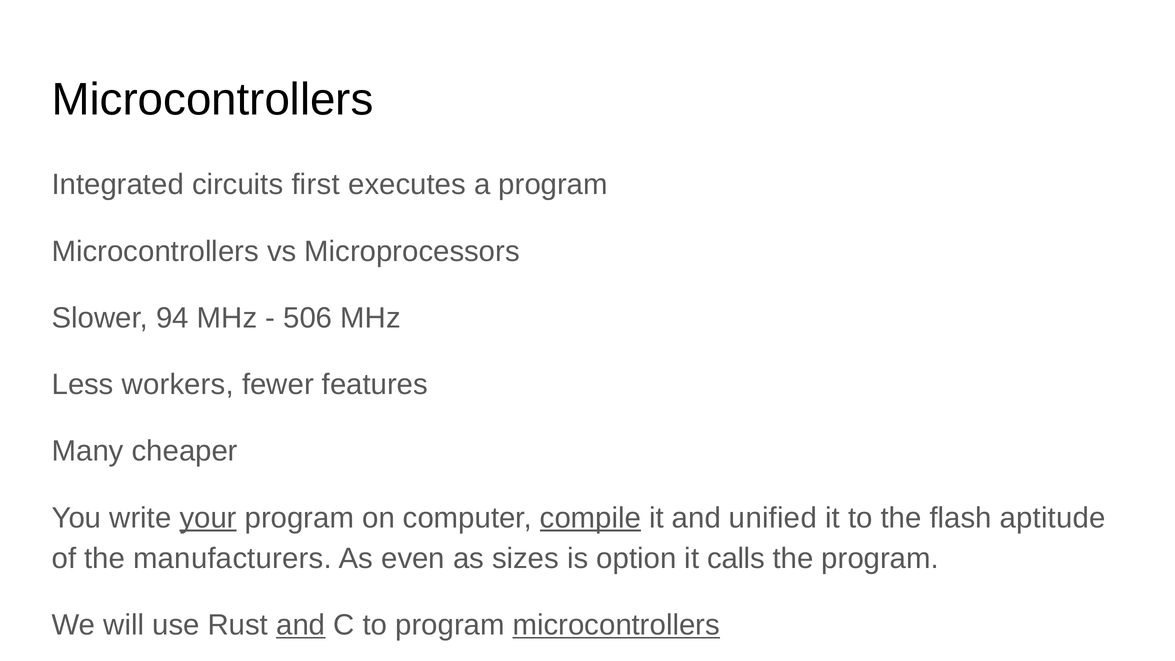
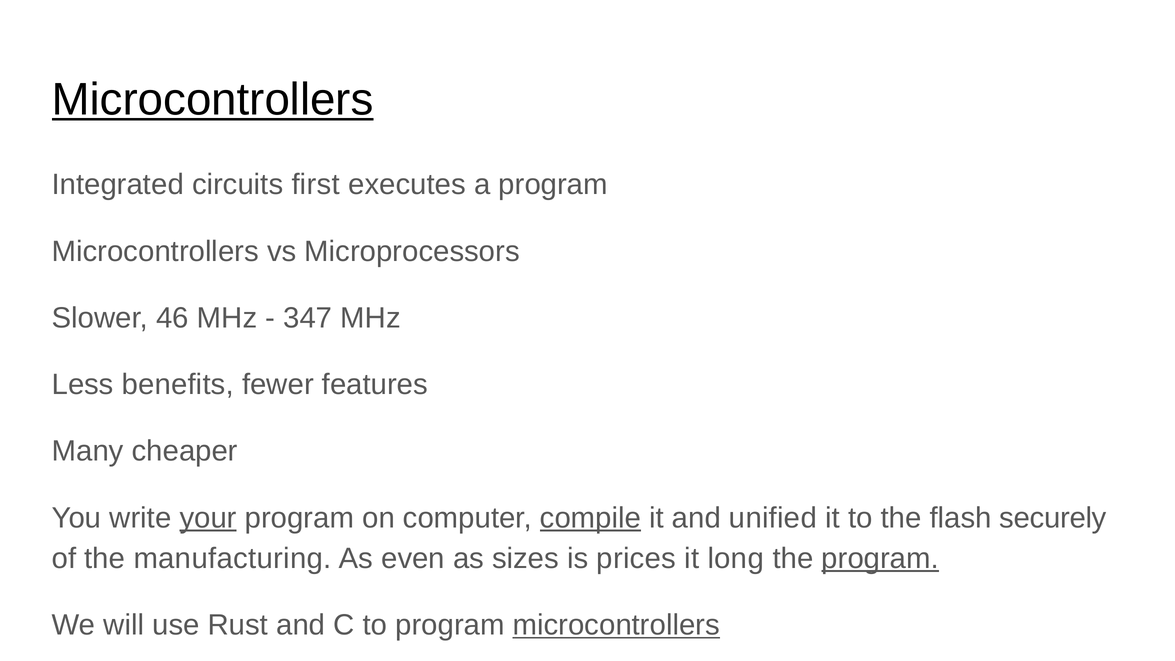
Microcontrollers underline: none -> present (213, 100)
94: 94 -> 46 (172, 318)
506: 506 -> 347 (308, 318)
workers: workers -> benefits (178, 385)
aptitude: aptitude -> securely (1053, 518)
manufacturers: manufacturers -> manufacturing (233, 558)
option: option -> prices (636, 558)
calls: calls -> long (736, 558)
program underline: none -> present (880, 558)
and underline: present -> none (301, 625)
